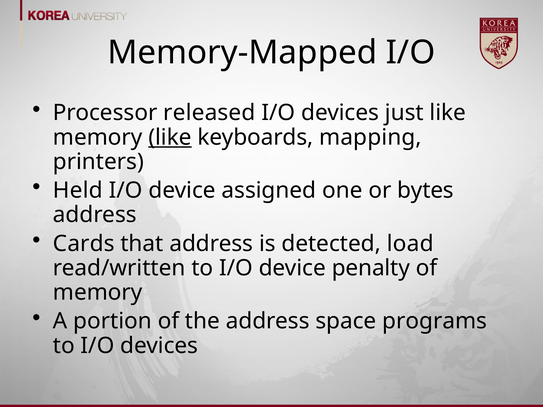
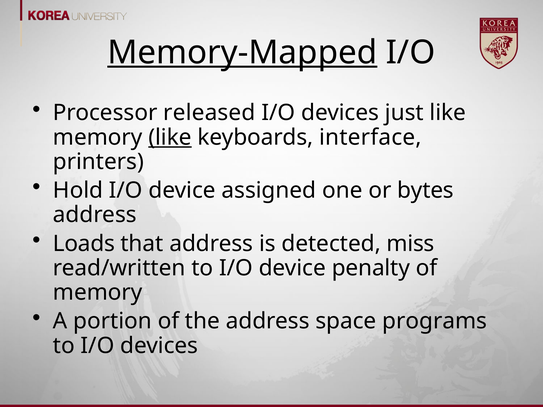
Memory-Mapped underline: none -> present (242, 53)
mapping: mapping -> interface (370, 137)
Held: Held -> Hold (78, 191)
Cards: Cards -> Loads (84, 244)
load: load -> miss (411, 244)
